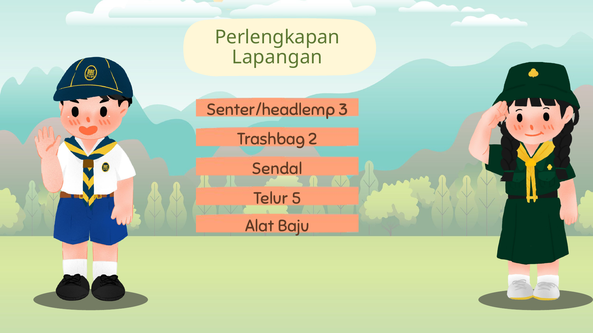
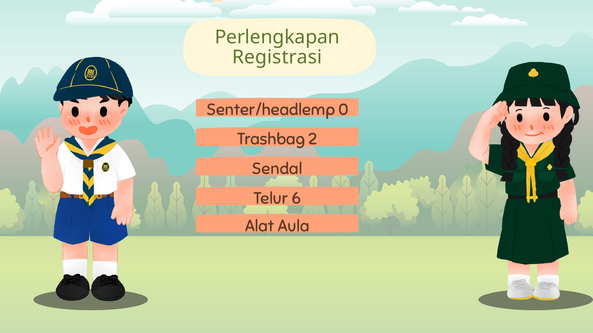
Lapangan: Lapangan -> Registrasi (277, 57)
3: 3 -> 0 (343, 110)
5: 5 -> 6 (296, 199)
Baju: Baju -> Aula (294, 226)
